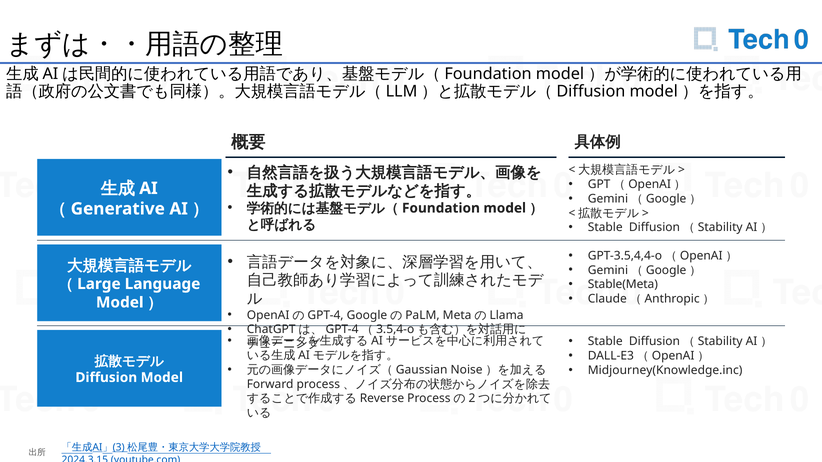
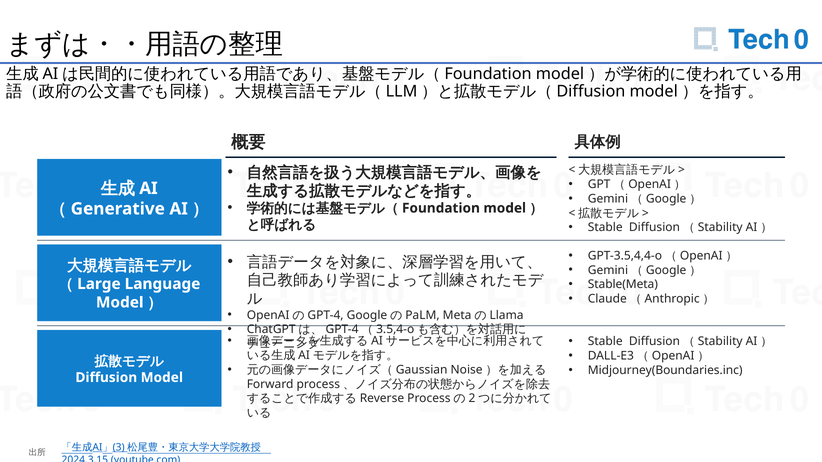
Midjourney(Knowledge.inc: Midjourney(Knowledge.inc -> Midjourney(Boundaries.inc (665, 370)
